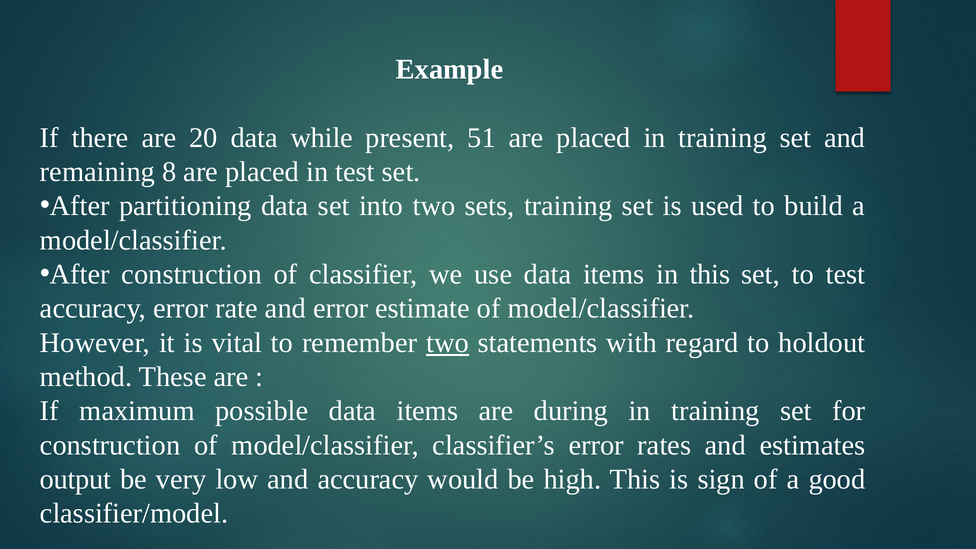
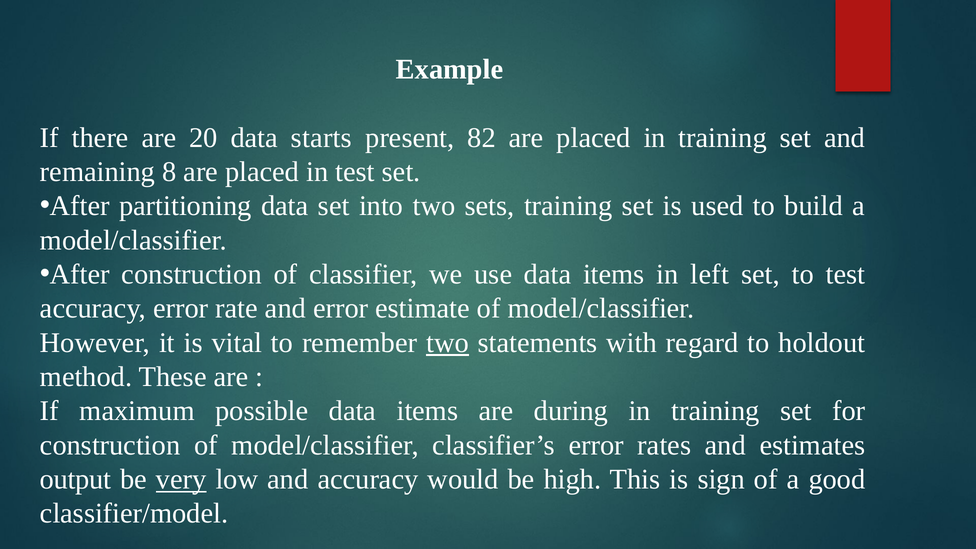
while: while -> starts (321, 138)
51: 51 -> 82 (482, 138)
in this: this -> left (710, 274)
very underline: none -> present (181, 479)
